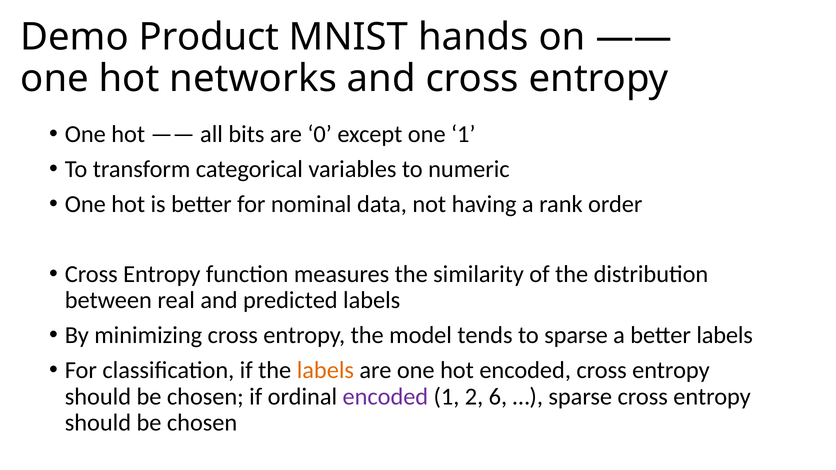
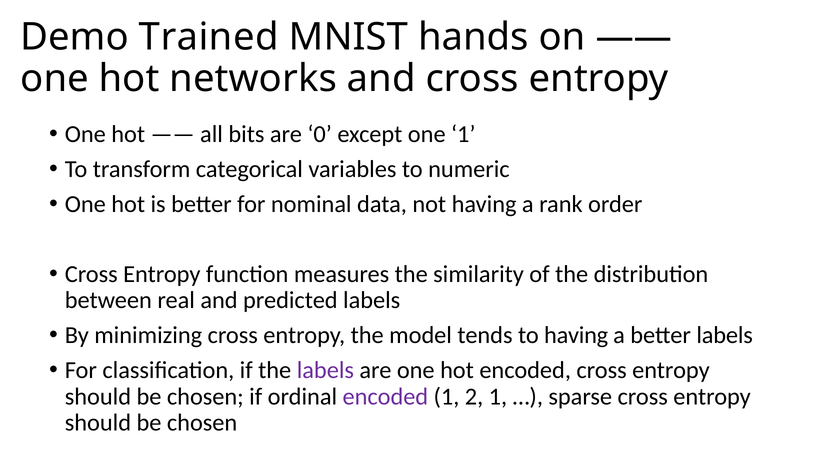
Product: Product -> Trained (209, 37)
to sparse: sparse -> having (576, 336)
labels colour: orange -> purple (325, 371)
2 6: 6 -> 1 (498, 397)
